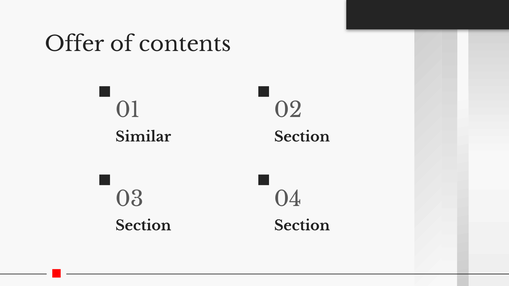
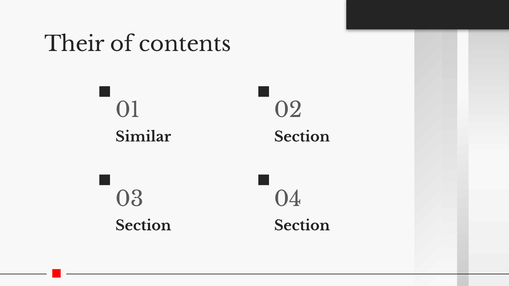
Offer: Offer -> Their (75, 44)
